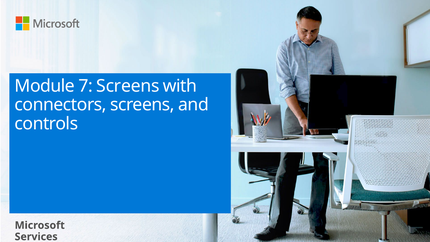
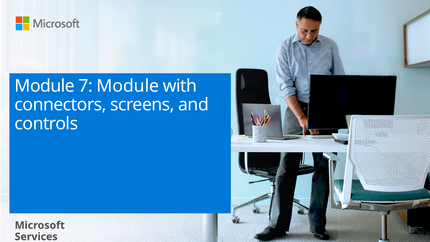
7 Screens: Screens -> Module (128, 86)
